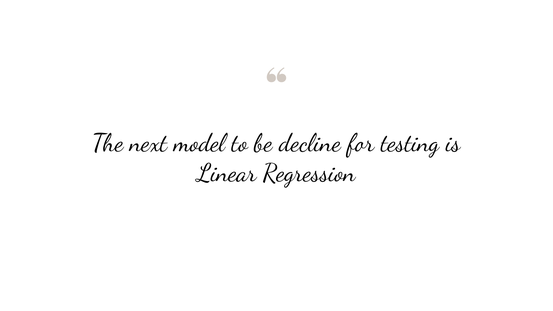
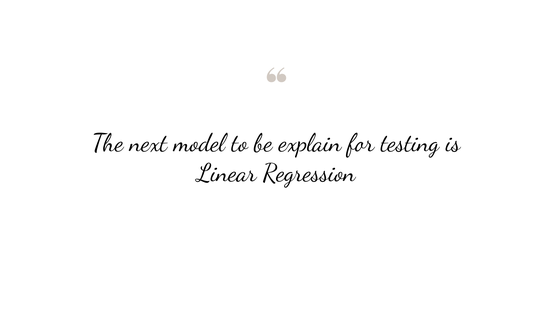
decline: decline -> explain (310, 143)
